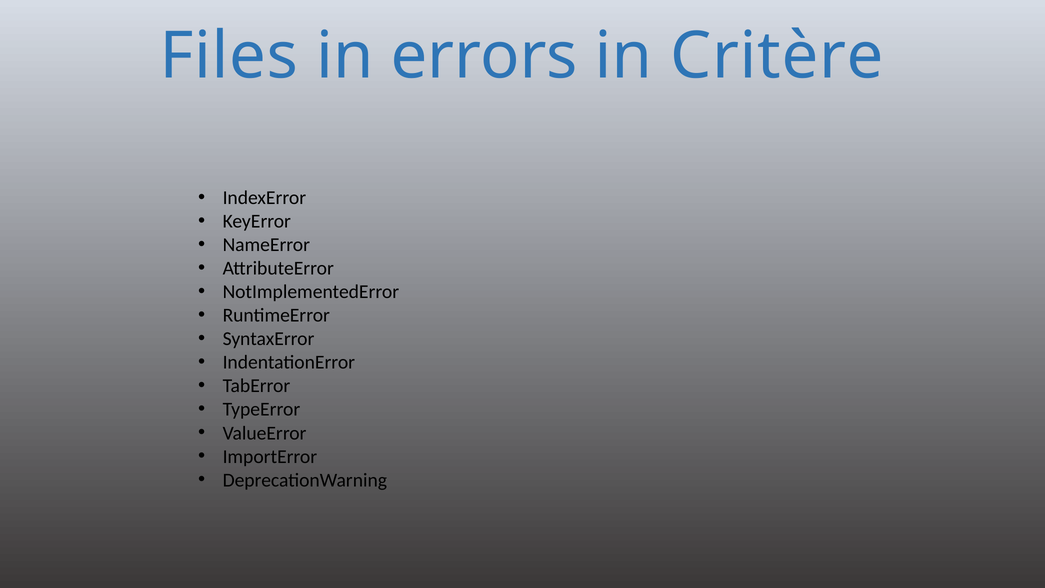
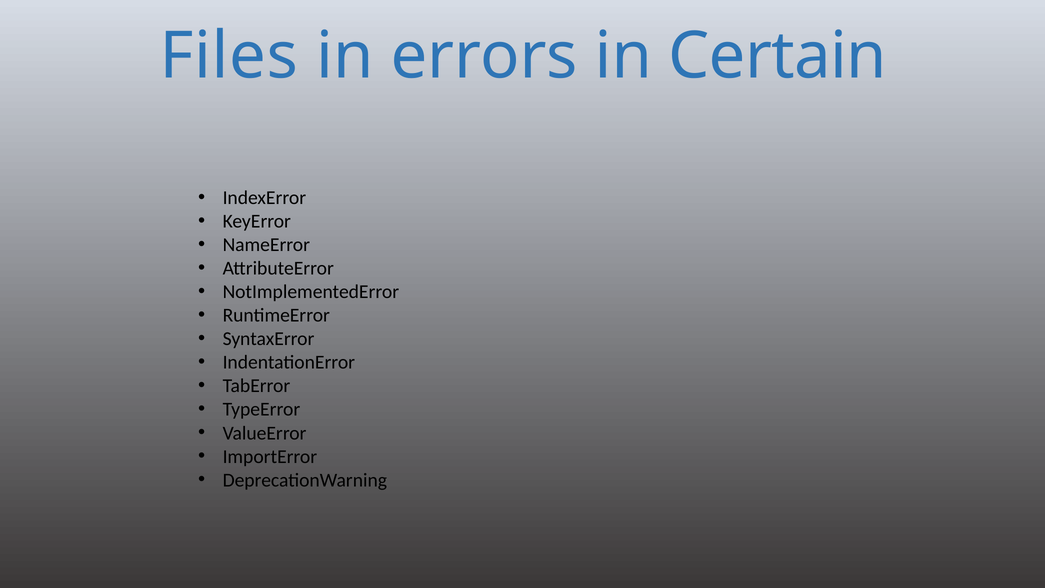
Critère: Critère -> Certain (778, 56)
